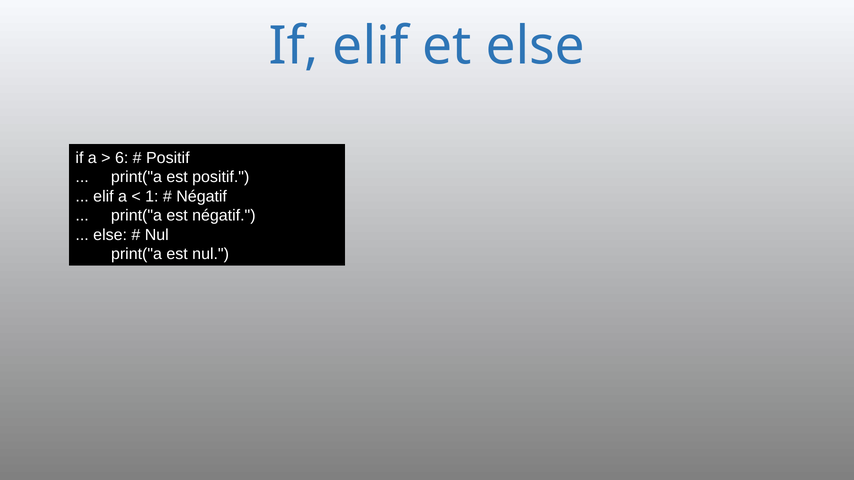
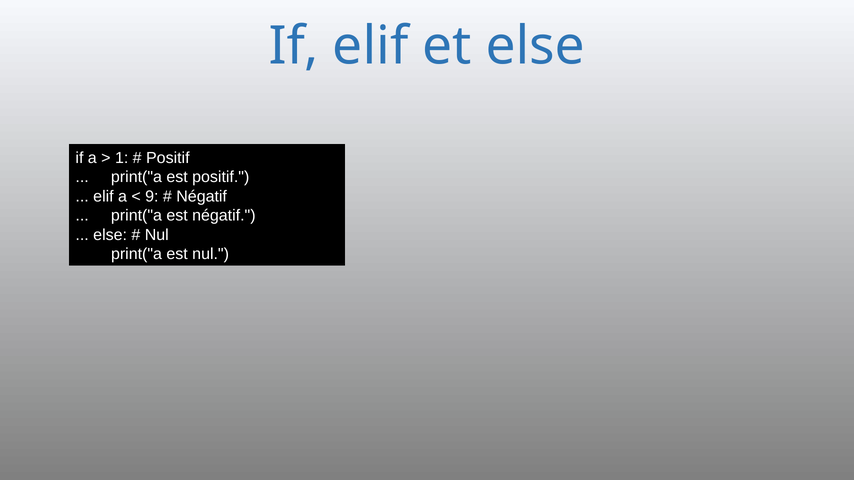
6: 6 -> 1 (122, 158)
1: 1 -> 9 (152, 196)
